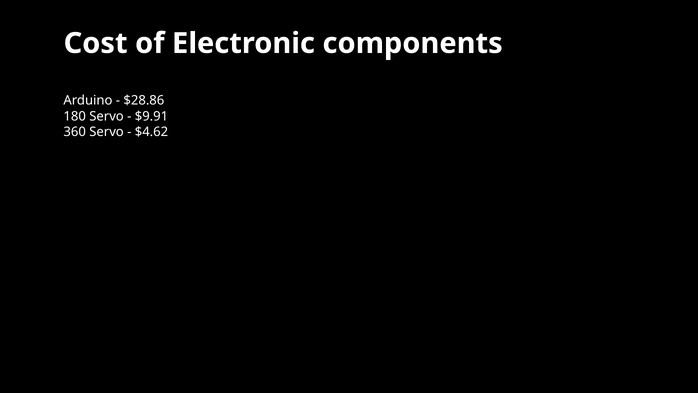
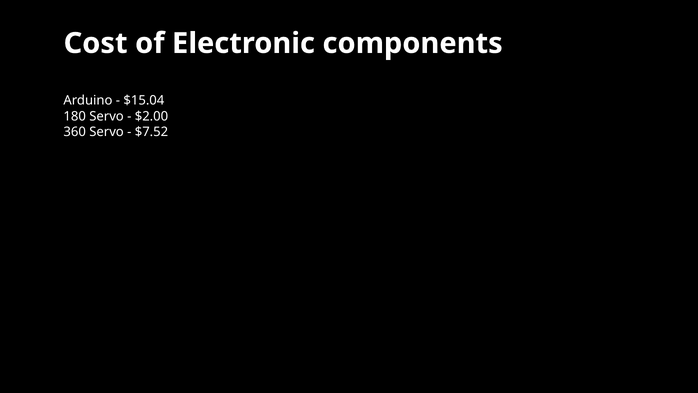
$28.86: $28.86 -> $15.04 (144, 100)
$9.91: $9.91 -> $2.00 (152, 116)
$4.62: $4.62 -> $7.52 (152, 132)
